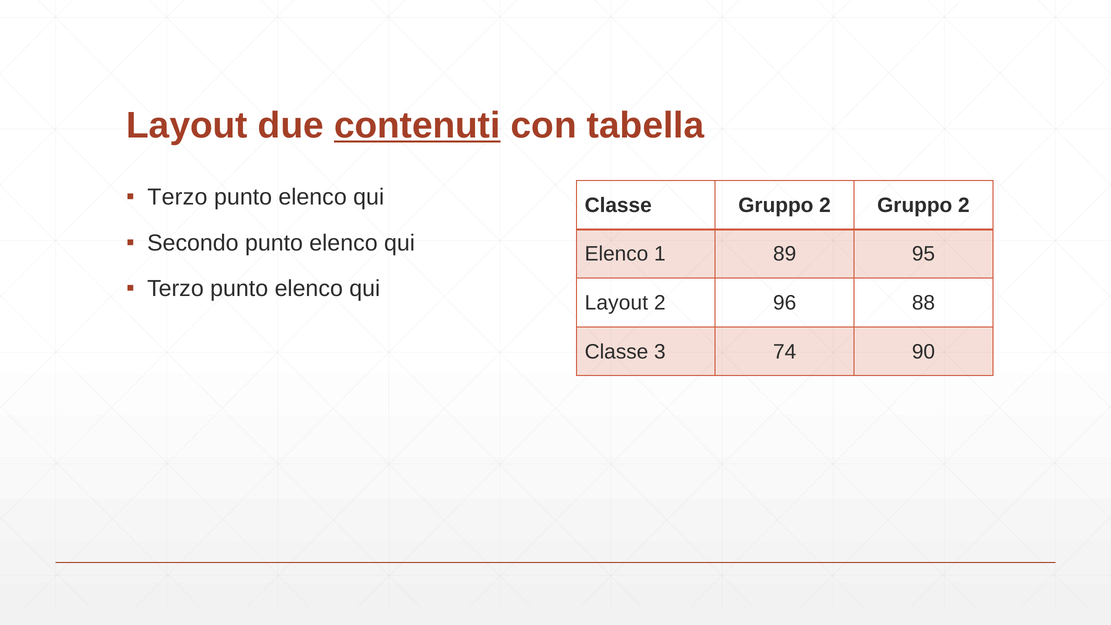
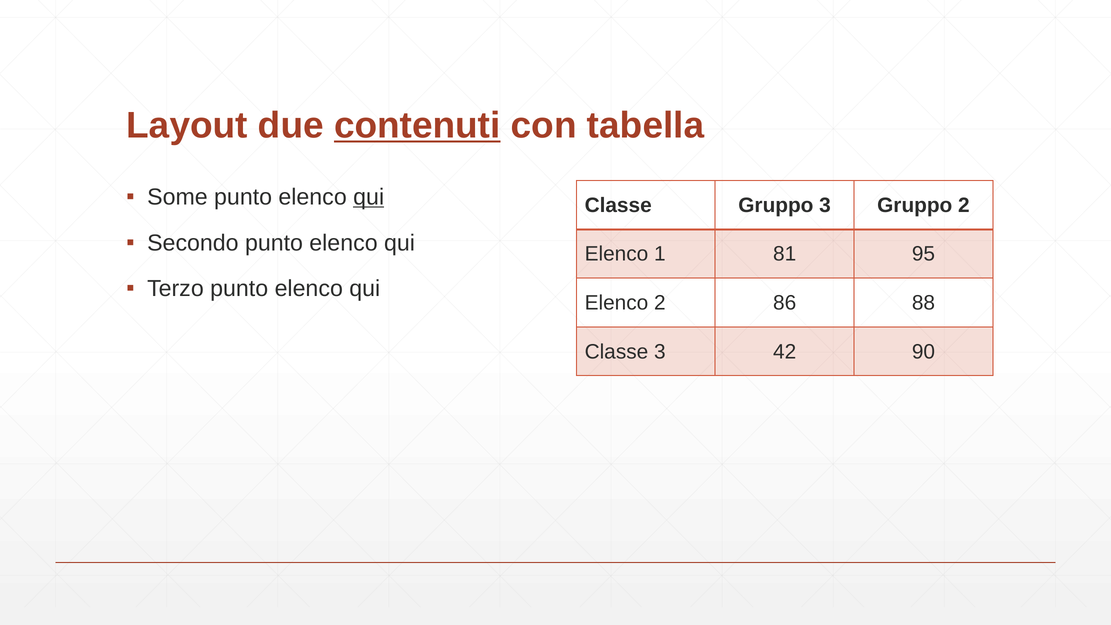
Terzo: Terzo -> Some (177, 197)
qui underline: none -> present (369, 197)
Classe Gruppo 2: 2 -> 3 (825, 205)
89: 89 -> 81 (785, 254)
Layout: Layout -> Elenco (616, 303)
96: 96 -> 86 (785, 303)
74: 74 -> 42 (785, 352)
